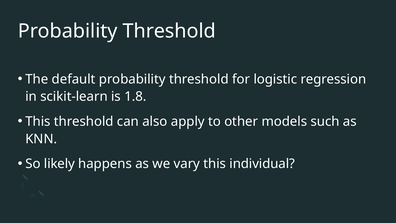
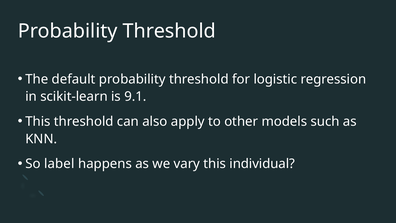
1.8: 1.8 -> 9.1 (135, 97)
likely: likely -> label (59, 164)
